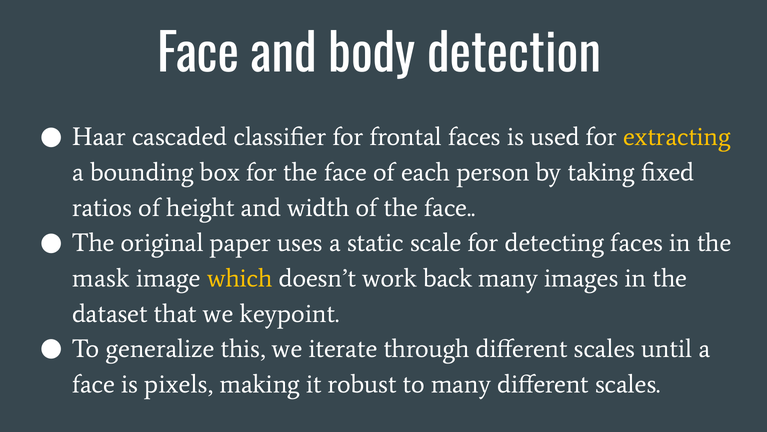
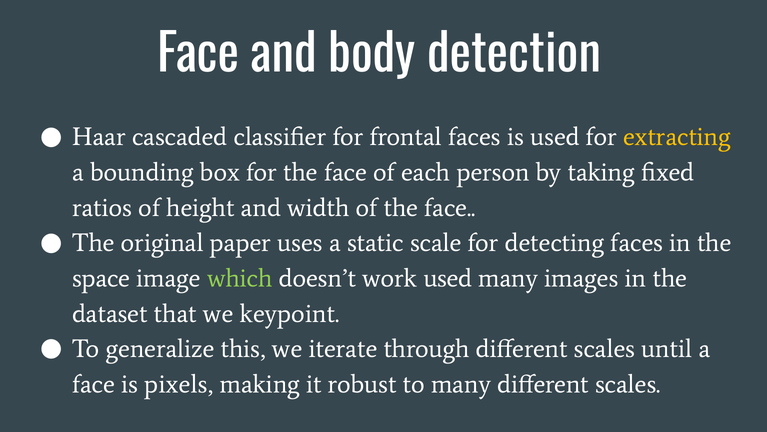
mask: mask -> space (101, 278)
which colour: yellow -> light green (240, 278)
work back: back -> used (448, 278)
